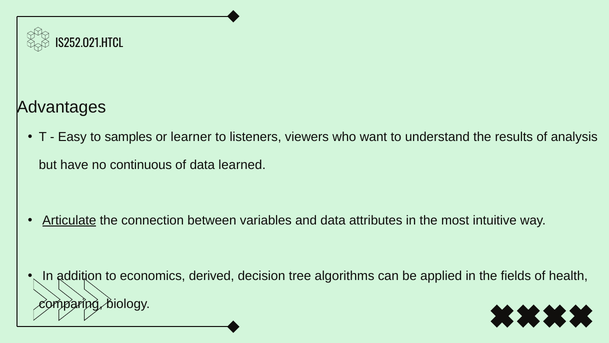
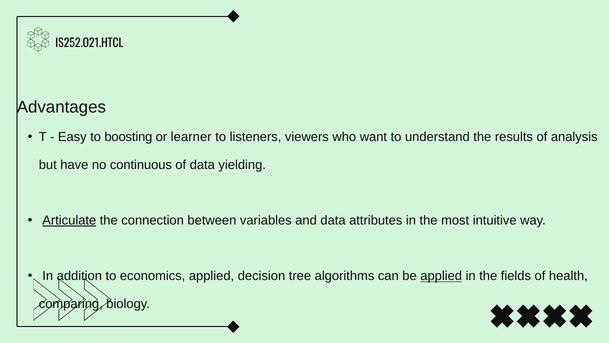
samples: samples -> boosting (128, 137)
learned: learned -> yielding (242, 165)
economics derived: derived -> applied (212, 276)
applied underline: none -> present (441, 276)
